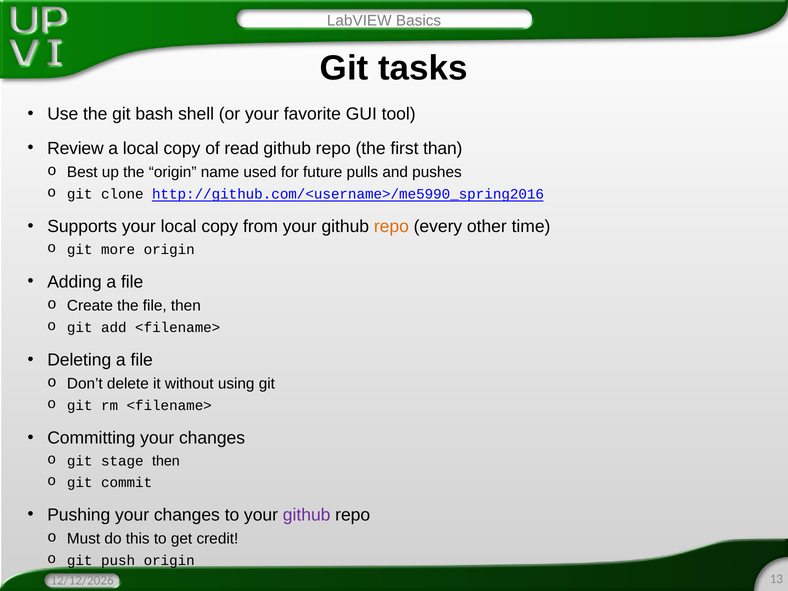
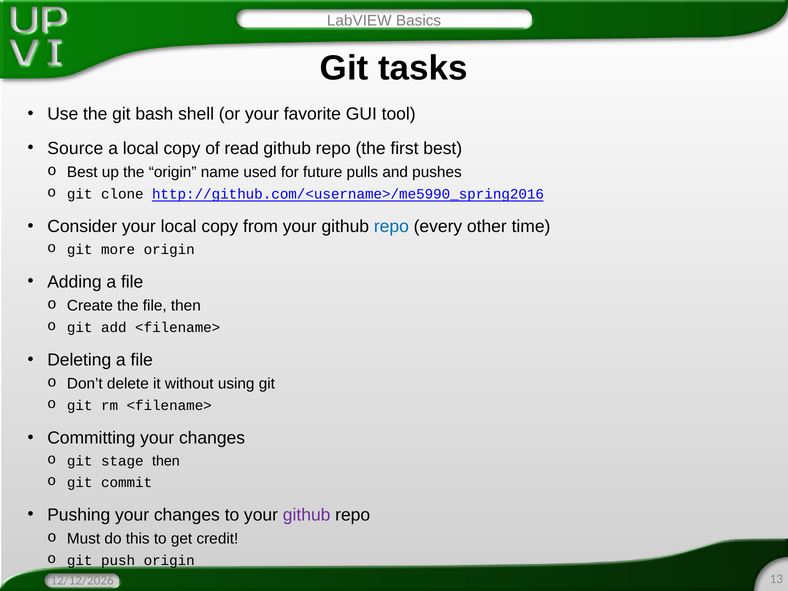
Review: Review -> Source (75, 148)
first than: than -> best (443, 148)
Supports: Supports -> Consider (82, 226)
repo colour: orange -> blue (391, 226)
